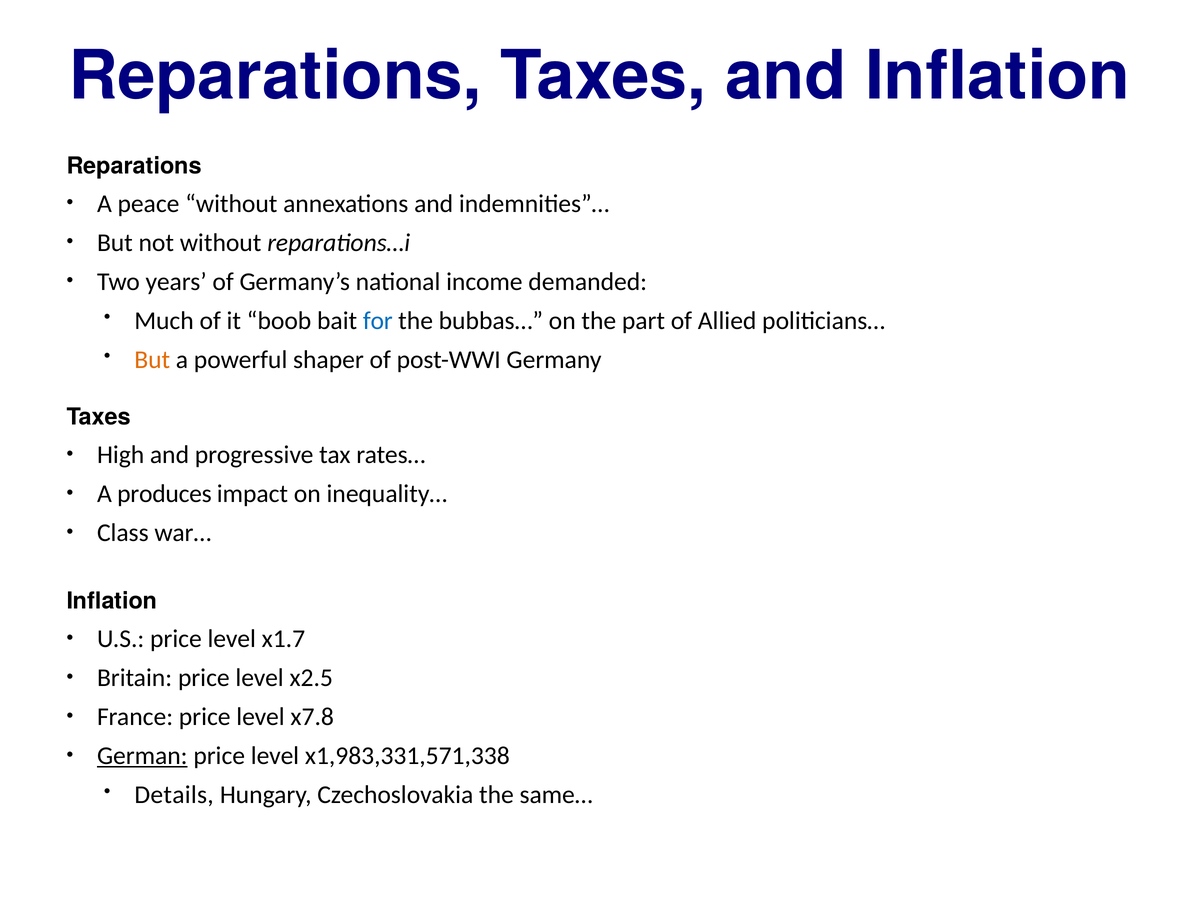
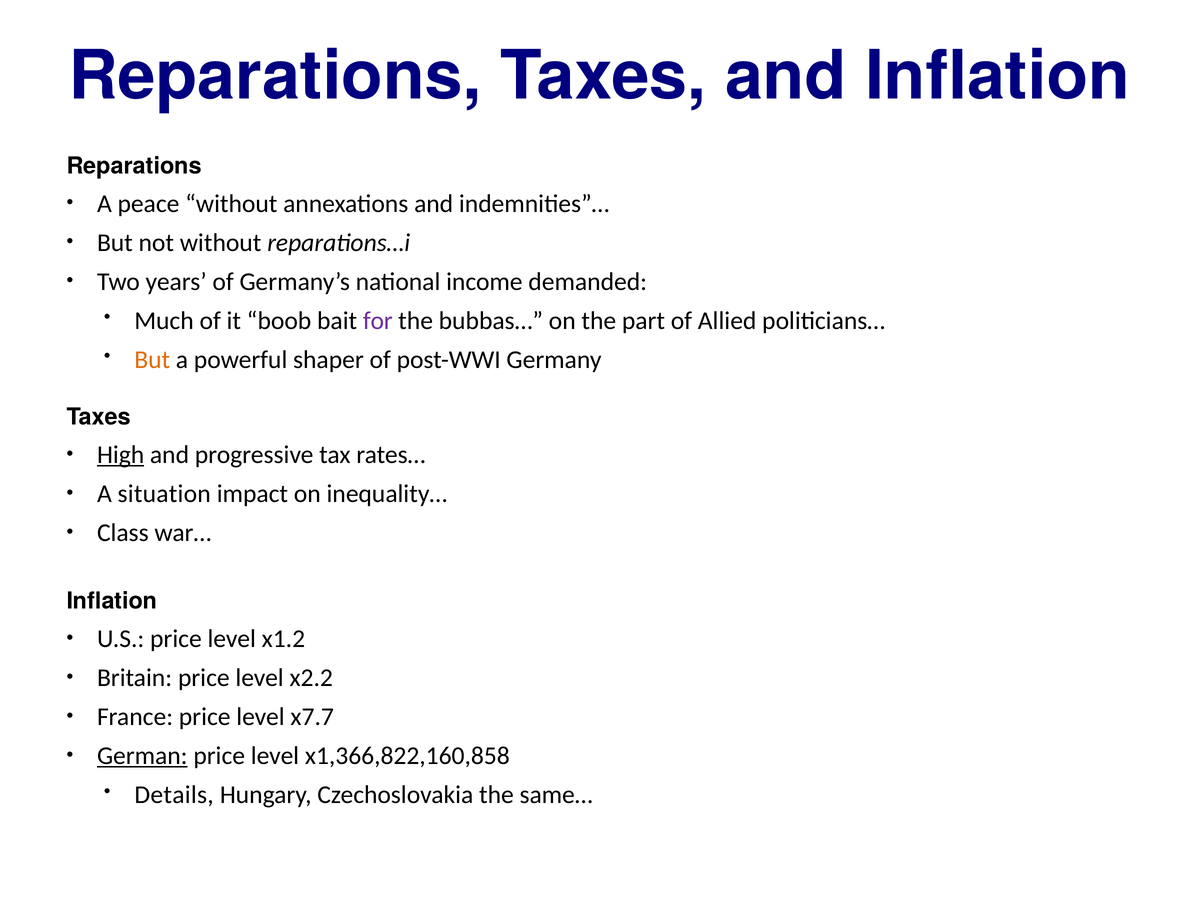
for colour: blue -> purple (378, 321)
High underline: none -> present (121, 455)
produces: produces -> situation (164, 494)
x1.7: x1.7 -> x1.2 (283, 639)
x2.5: x2.5 -> x2.2 (311, 678)
x7.8: x7.8 -> x7.7 (312, 717)
x1,983,331,571,338: x1,983,331,571,338 -> x1,366,822,160,858 (407, 756)
